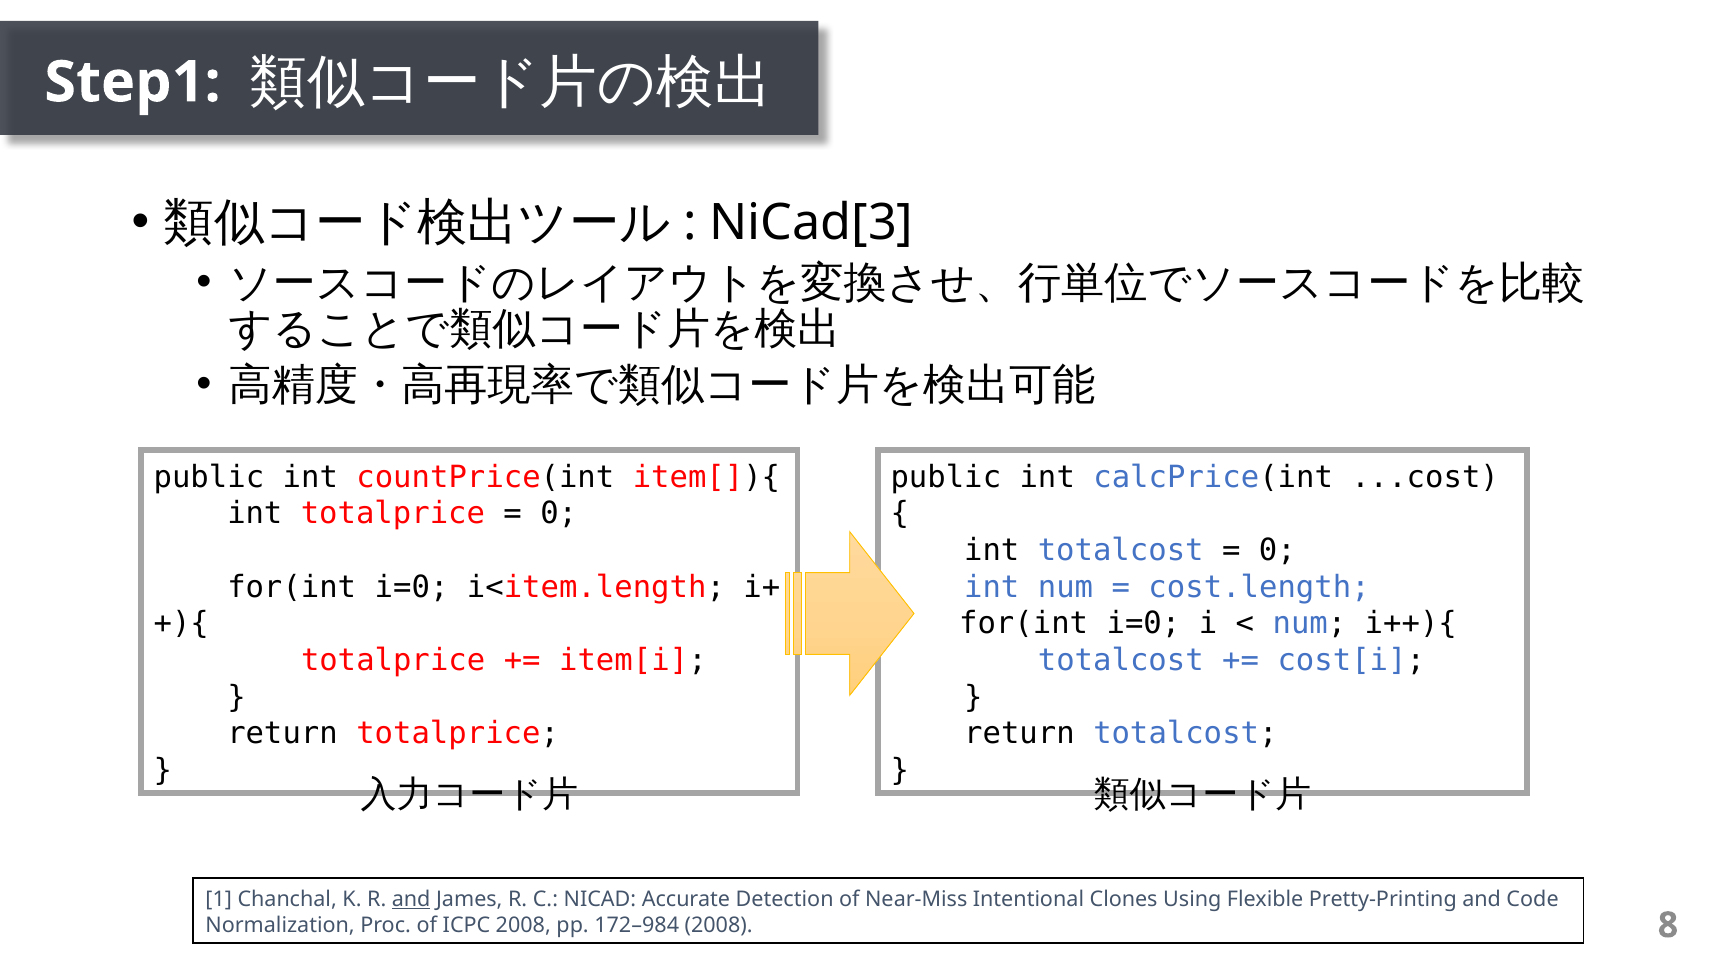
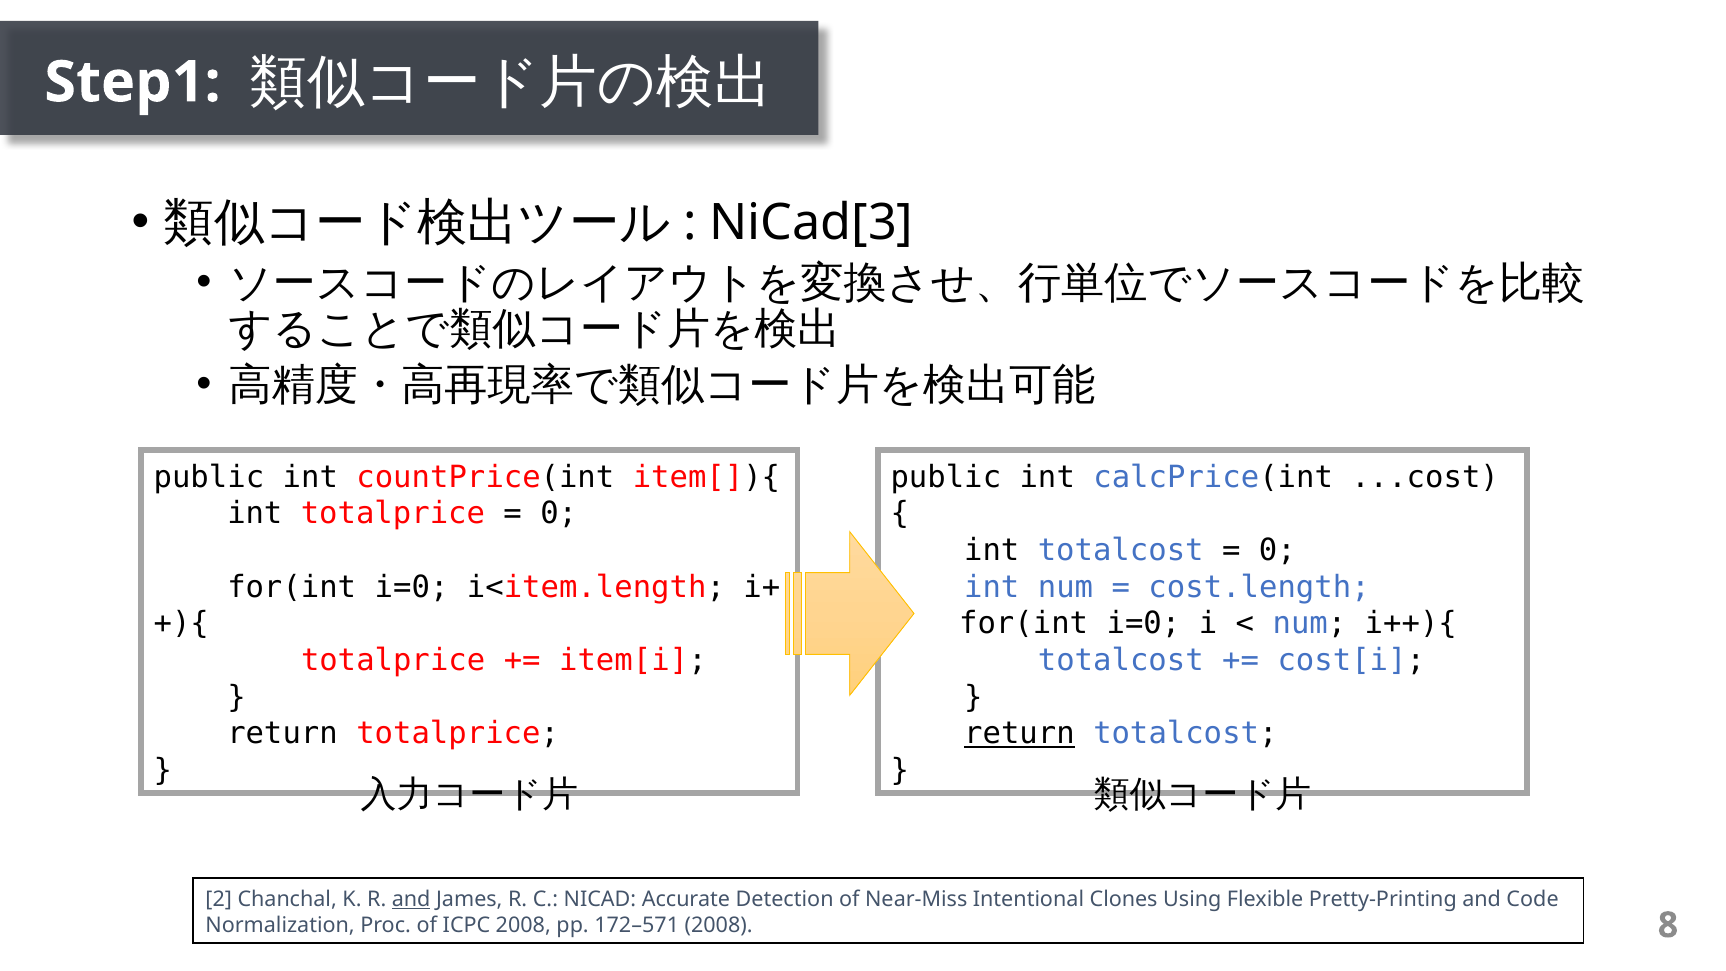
return underline: none -> present (1019, 734)
1: 1 -> 2 (219, 899)
172–984: 172–984 -> 172–571 (637, 925)
